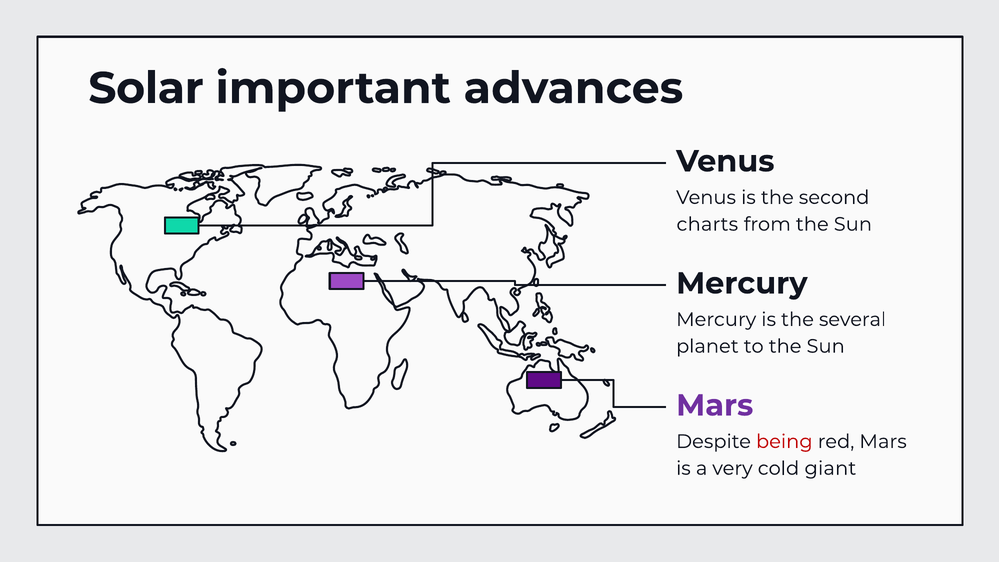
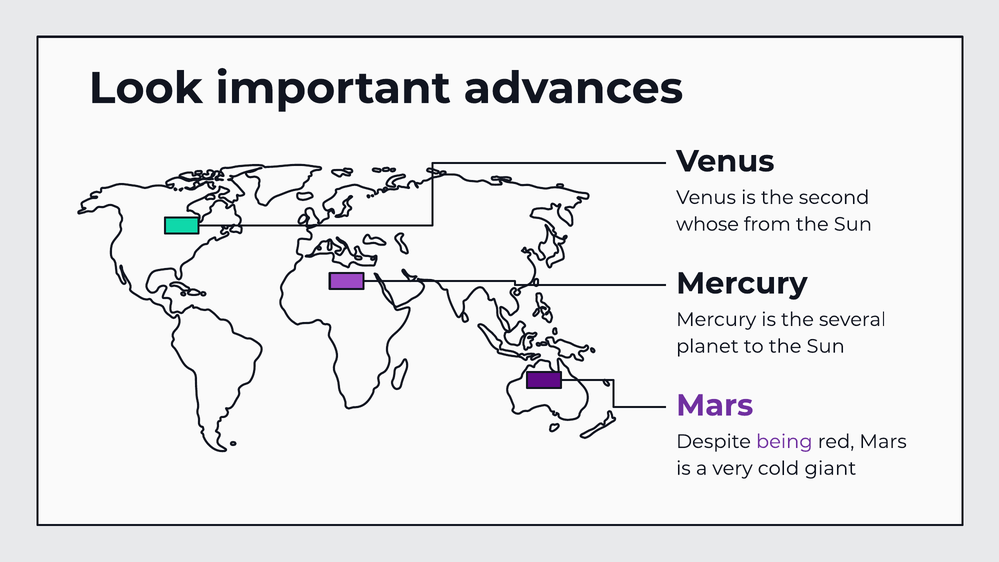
Solar: Solar -> Look (146, 88)
charts: charts -> whose (708, 224)
being colour: red -> purple (784, 442)
